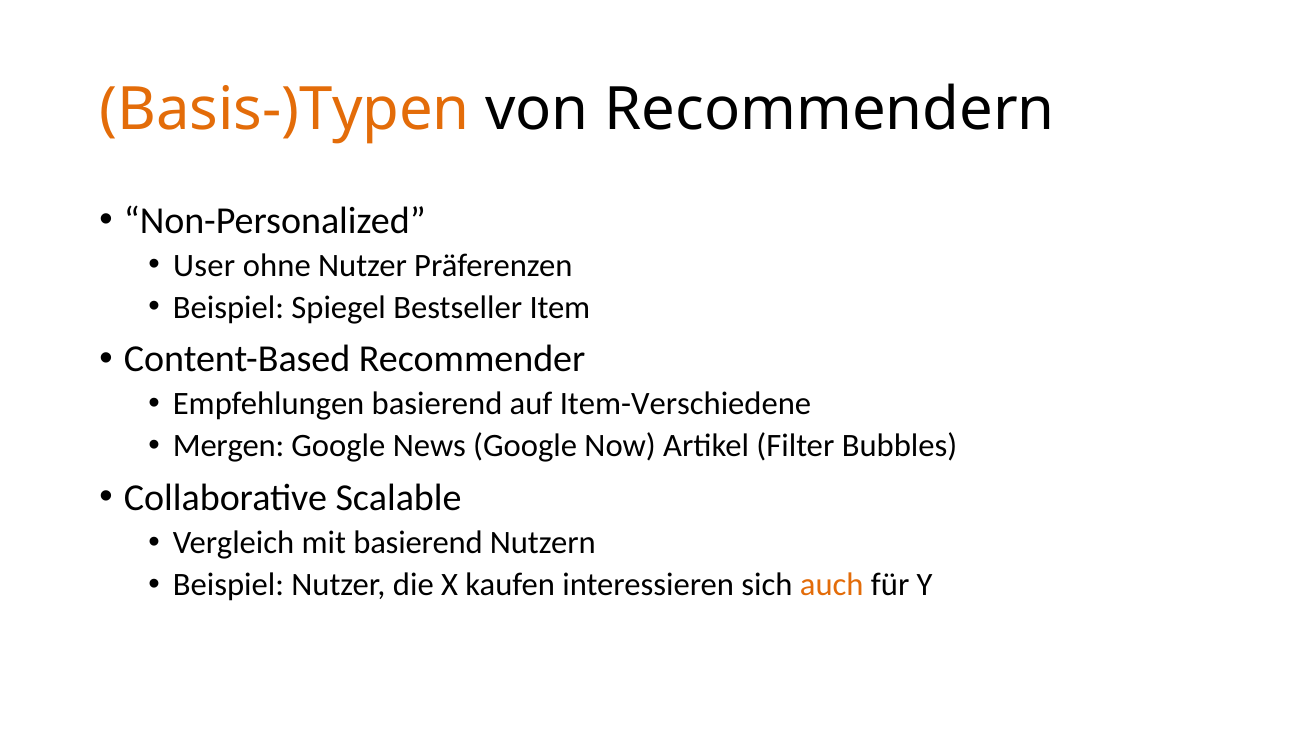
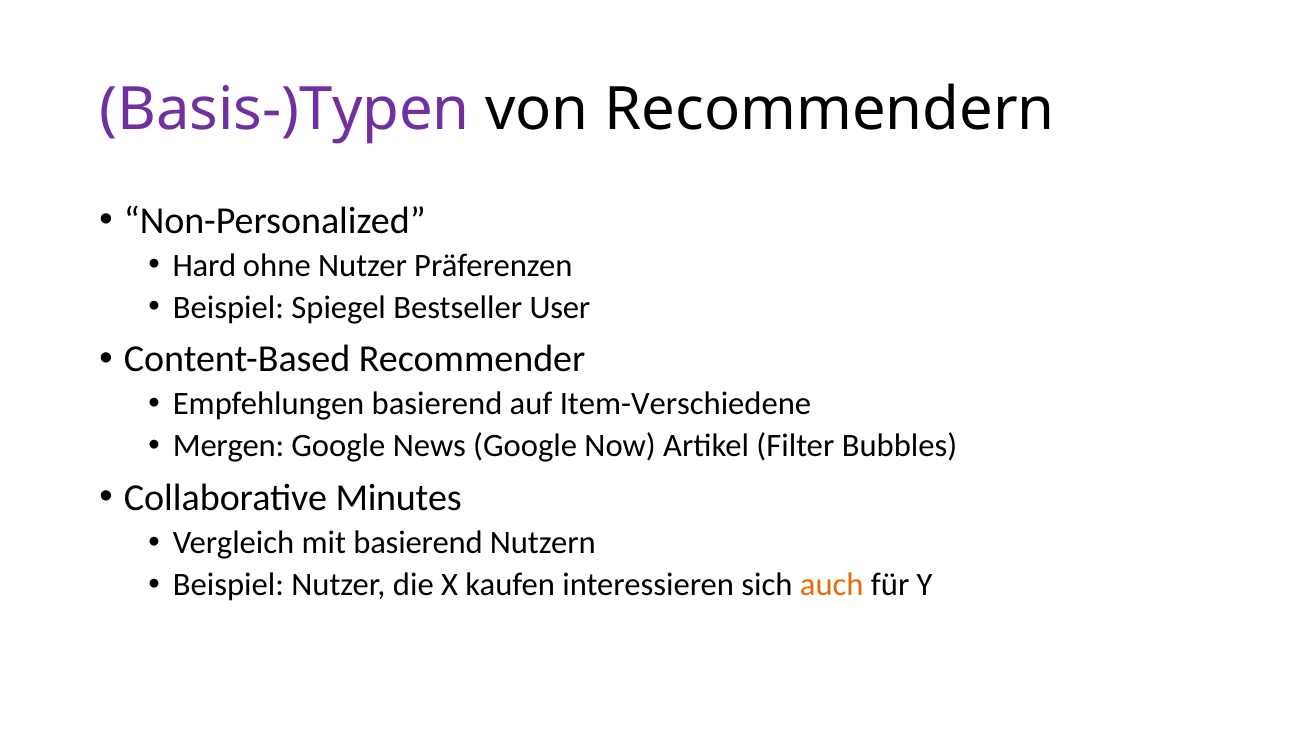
Basis-)Typen colour: orange -> purple (285, 110)
User: User -> Hard (204, 266)
Item: Item -> User (560, 308)
Scalable: Scalable -> Minutes (399, 498)
